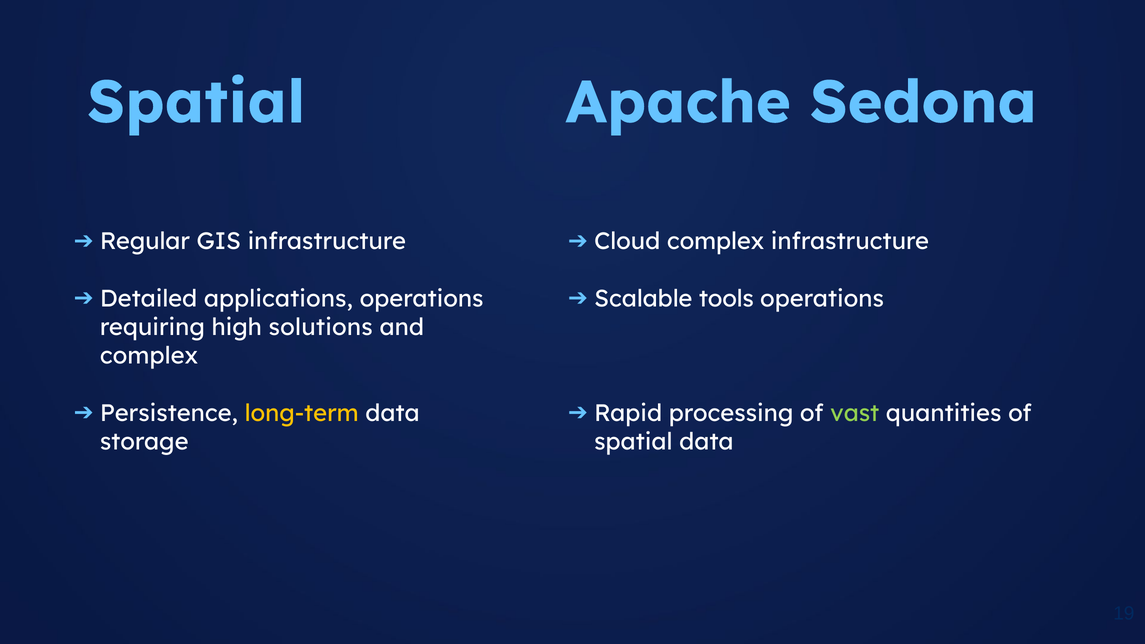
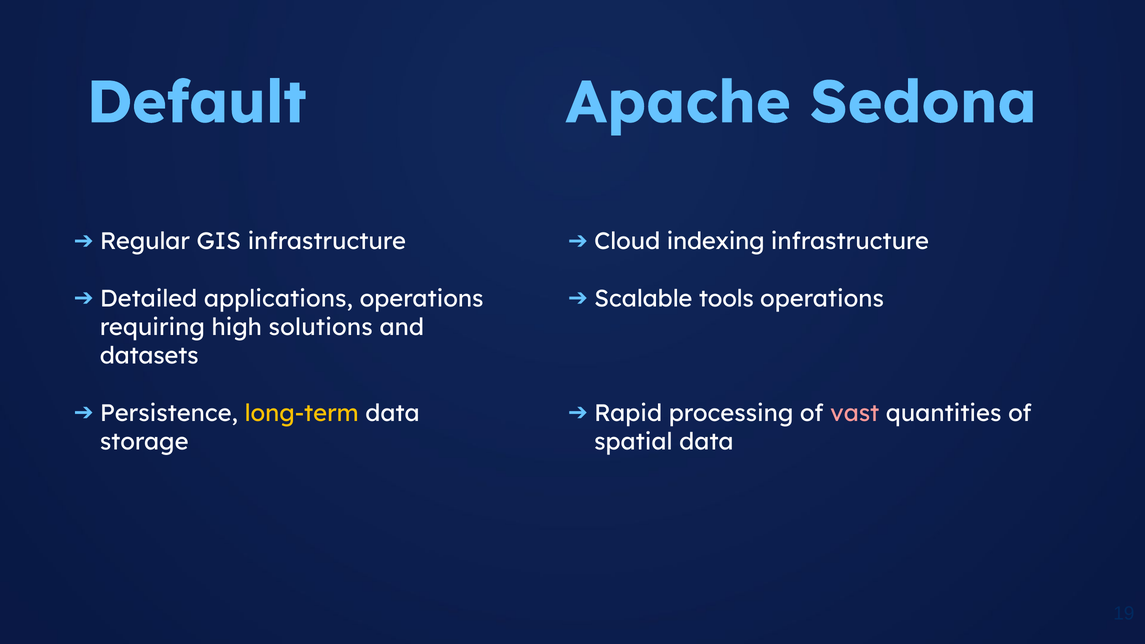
Spatial: Spatial -> Default (197, 103)
Cloud complex: complex -> indexing (716, 241)
complex: complex -> datasets (149, 356)
vast colour: light green -> pink (855, 413)
